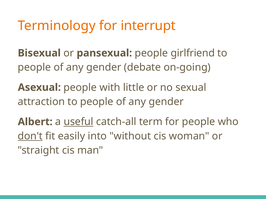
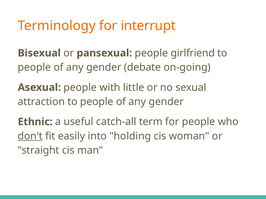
Albert: Albert -> Ethnic (35, 122)
useful underline: present -> none (79, 122)
without: without -> holding (130, 136)
